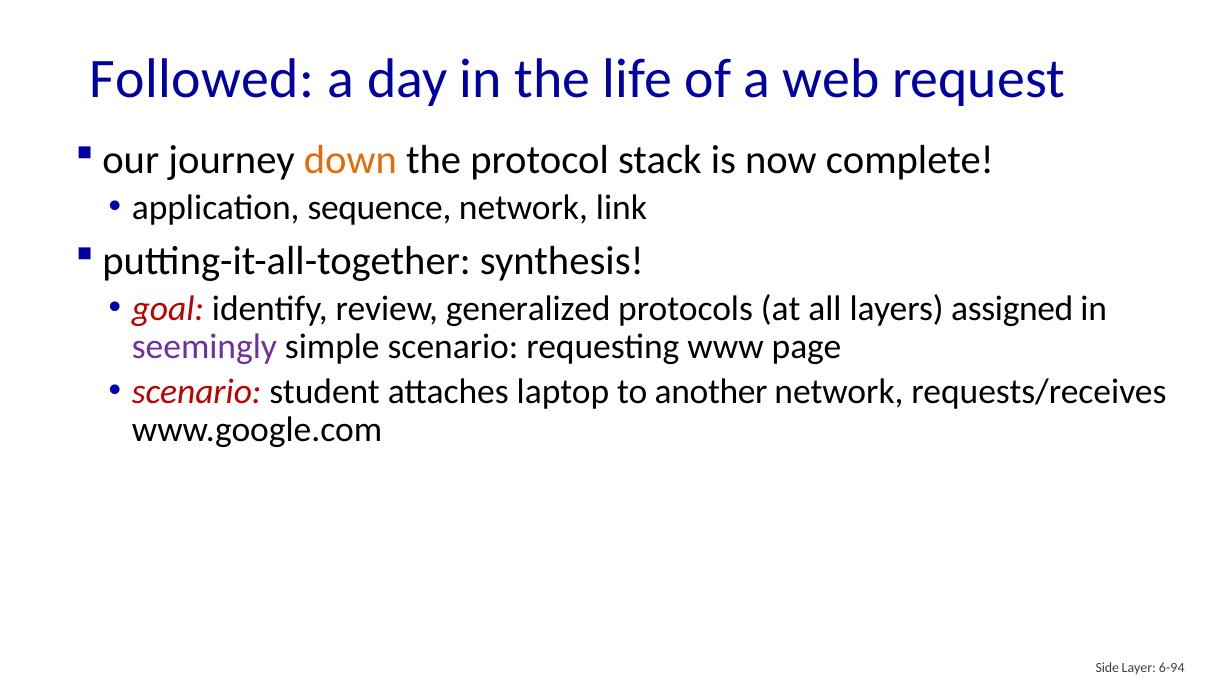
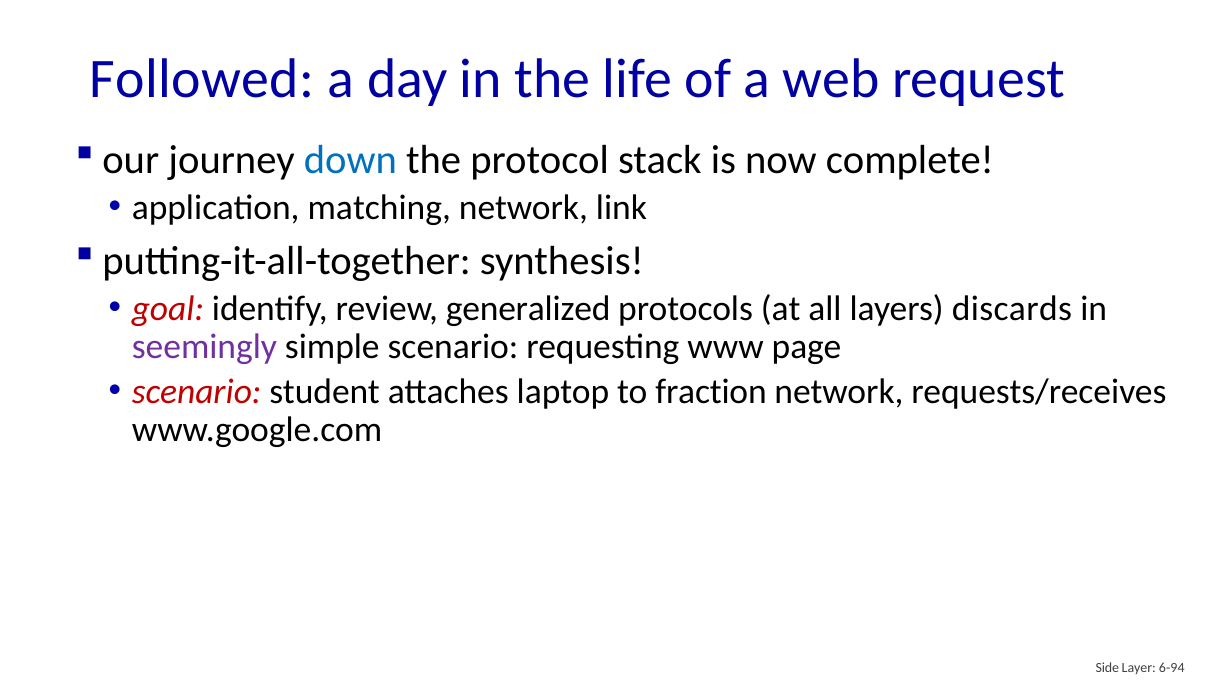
down colour: orange -> blue (350, 160)
sequence: sequence -> matching (379, 207)
assigned: assigned -> discards (1012, 309)
another: another -> fraction (711, 391)
